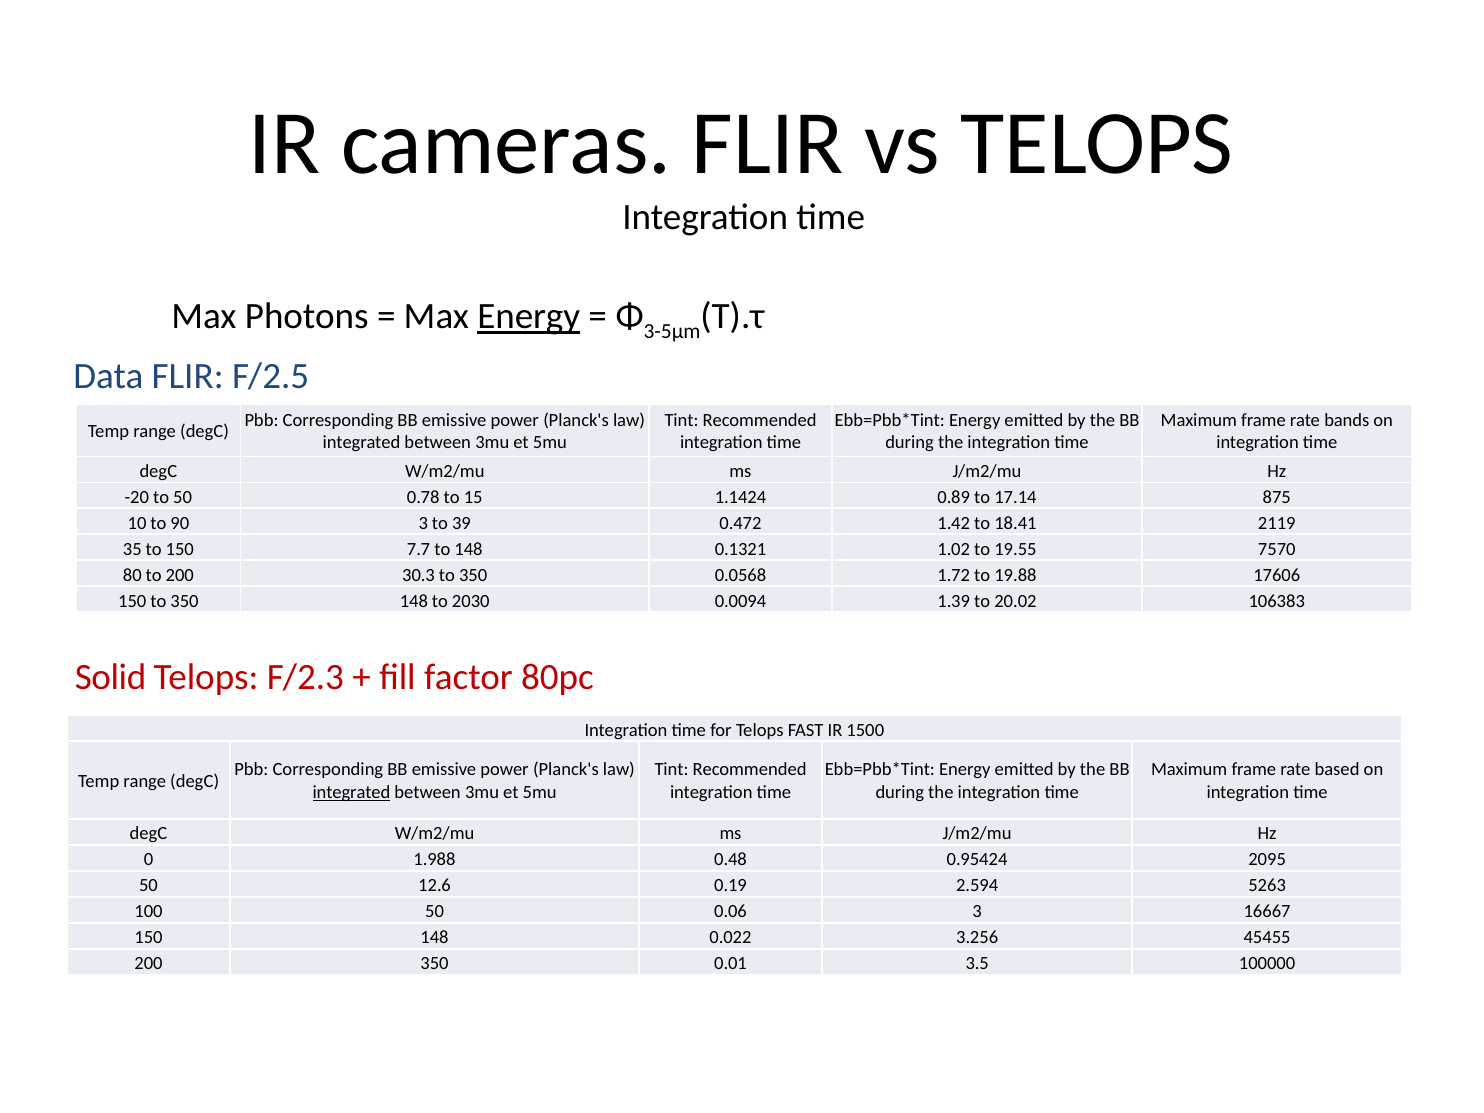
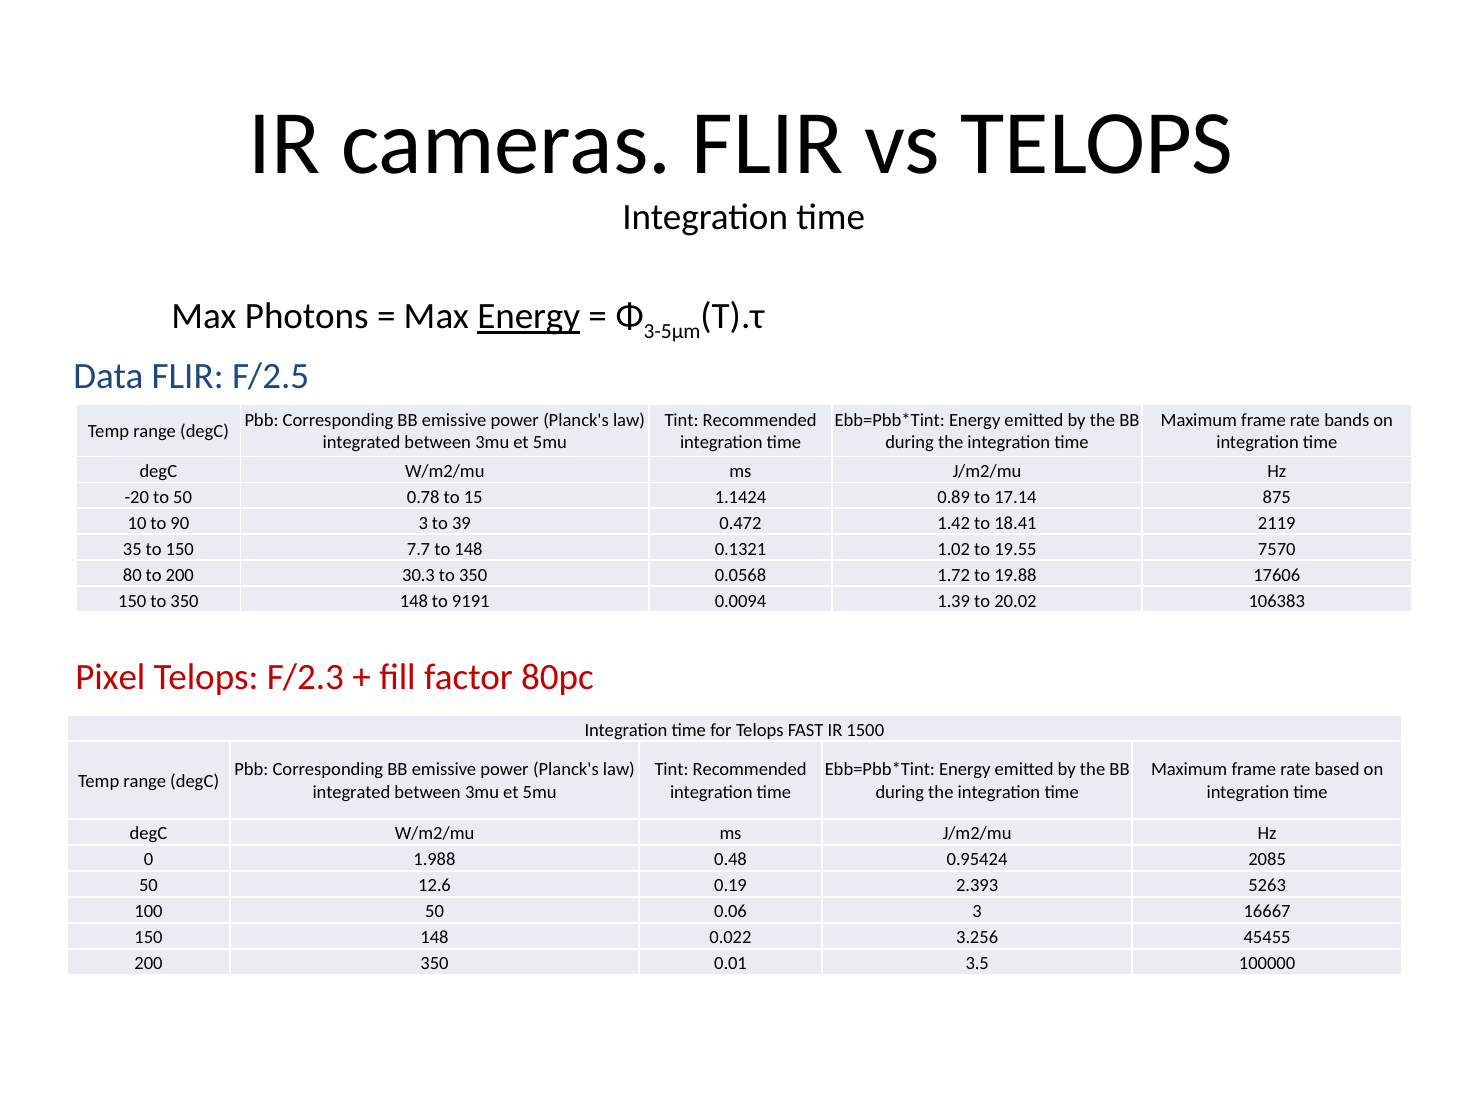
2030: 2030 -> 9191 (471, 601)
Solid: Solid -> Pixel (110, 677)
integrated underline: present -> none (351, 792)
2095: 2095 -> 2085 (1267, 860)
2.594: 2.594 -> 2.393 (977, 886)
